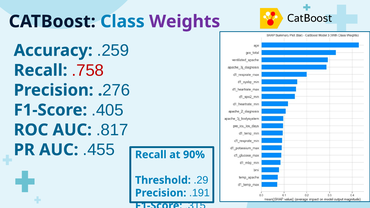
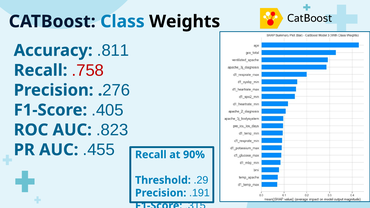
Weights colour: purple -> black (185, 22)
.259: .259 -> .811 (113, 50)
.817: .817 -> .823 (112, 130)
